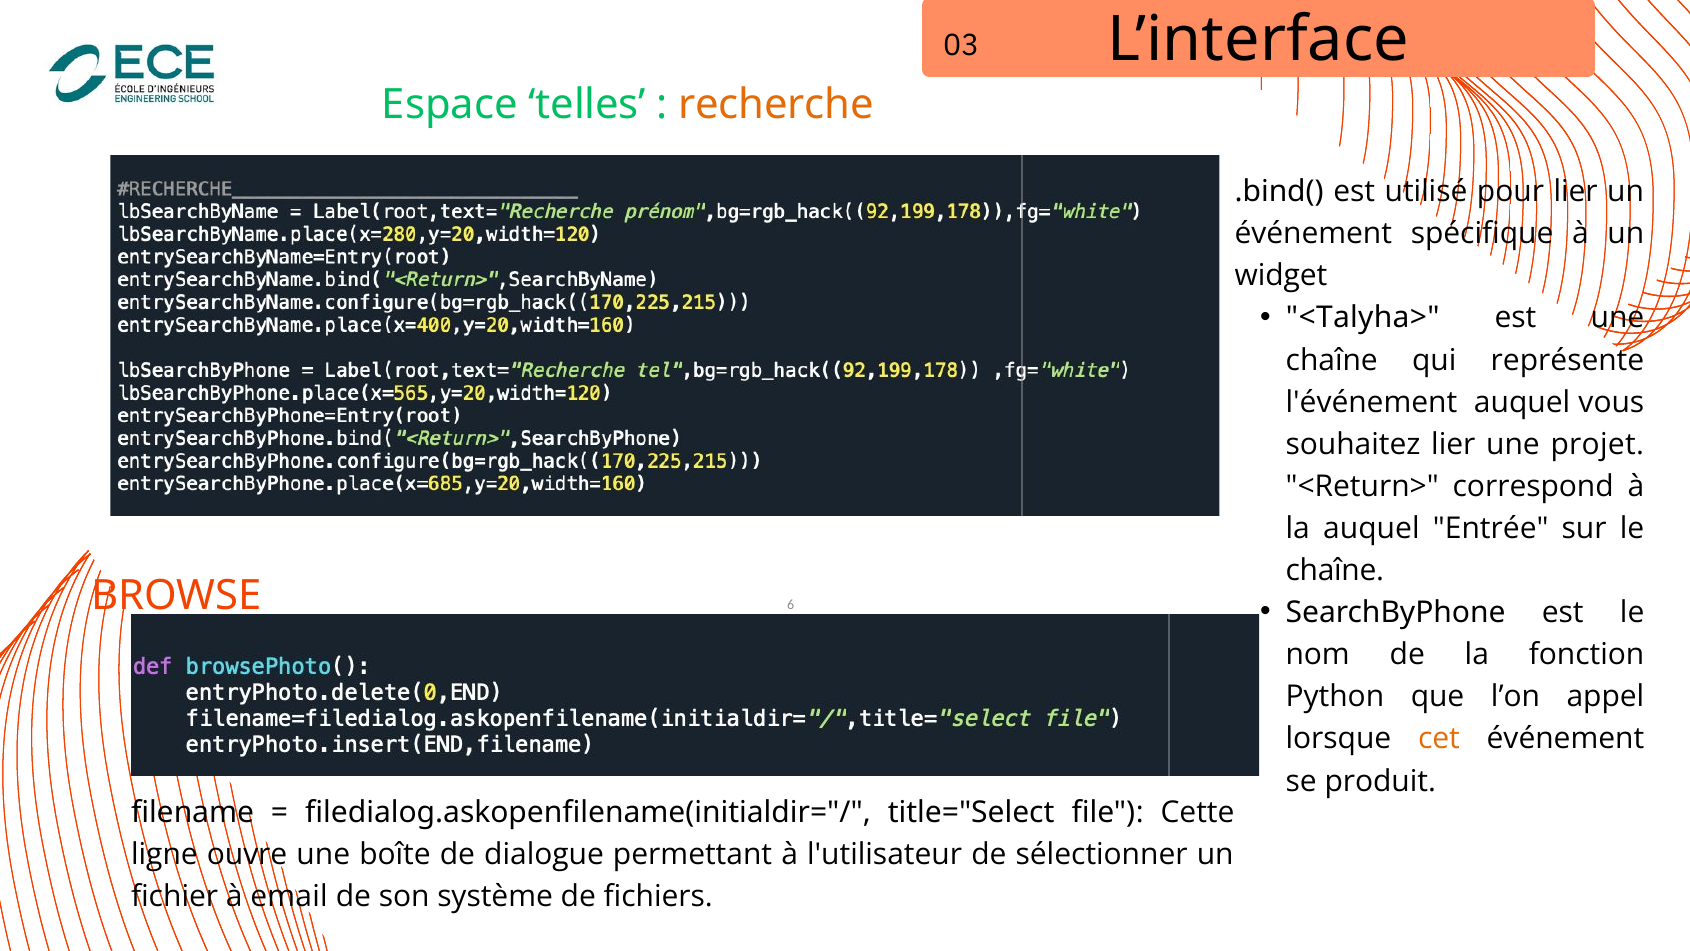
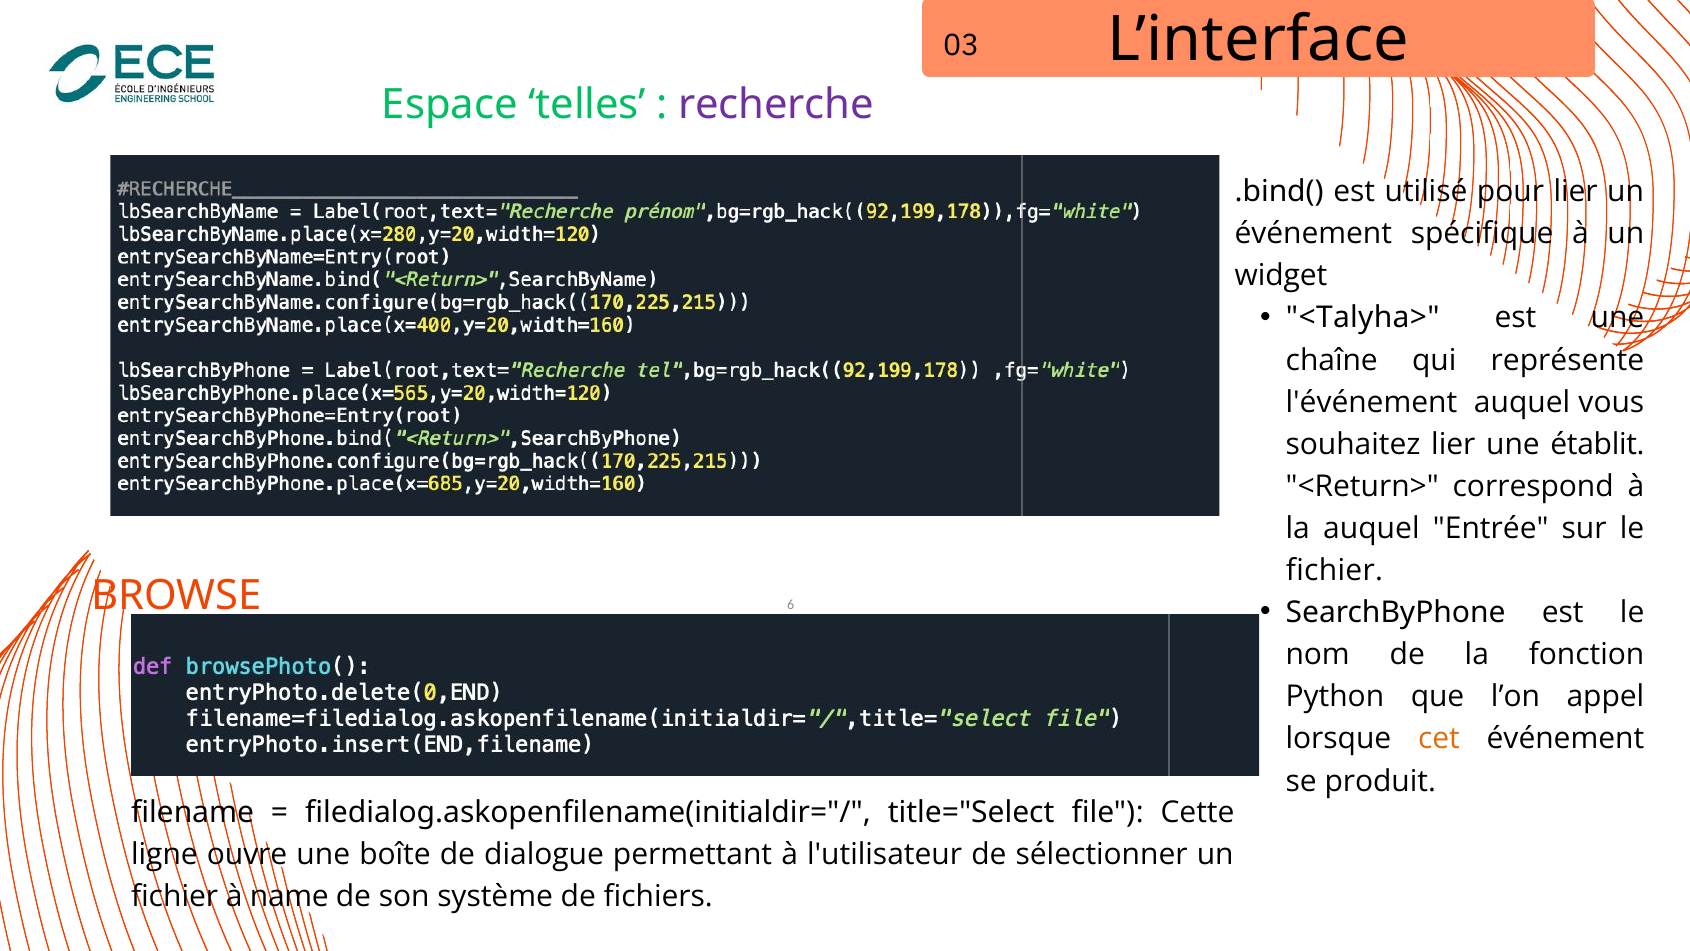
recherche colour: orange -> purple (776, 105)
projet: projet -> établit (1598, 444)
chaîne: chaîne -> fichier (1334, 570)
email: email -> name (289, 896)
